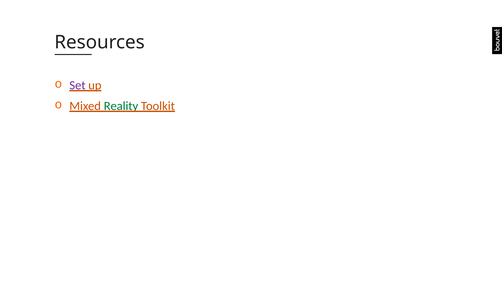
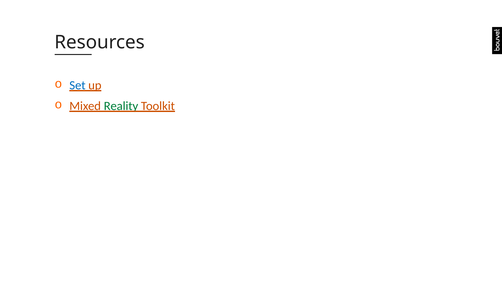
Set colour: purple -> blue (77, 85)
